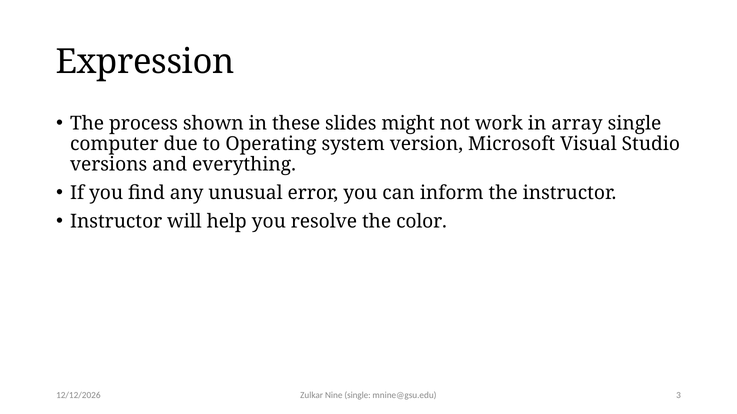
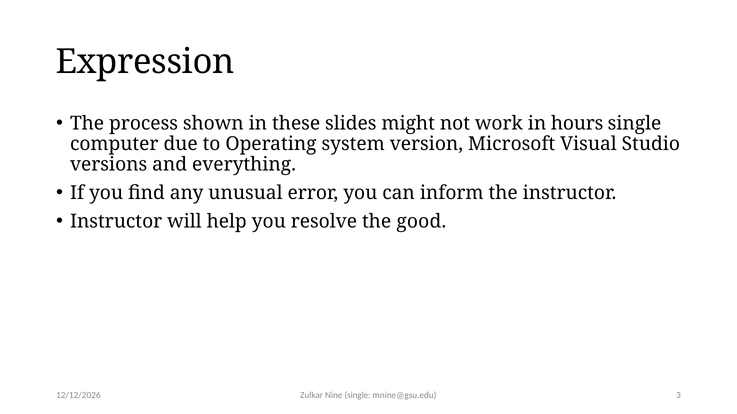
array: array -> hours (577, 123)
color: color -> good (421, 222)
